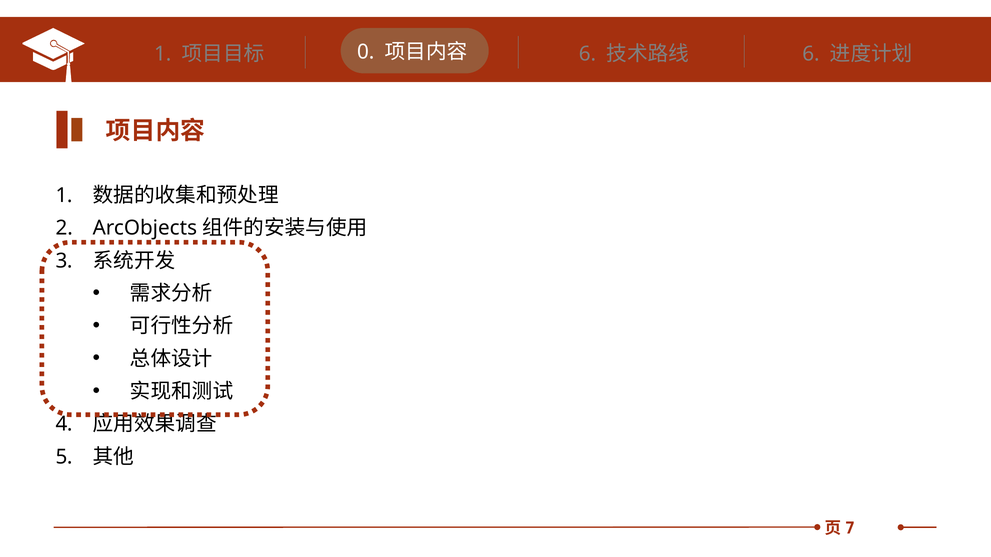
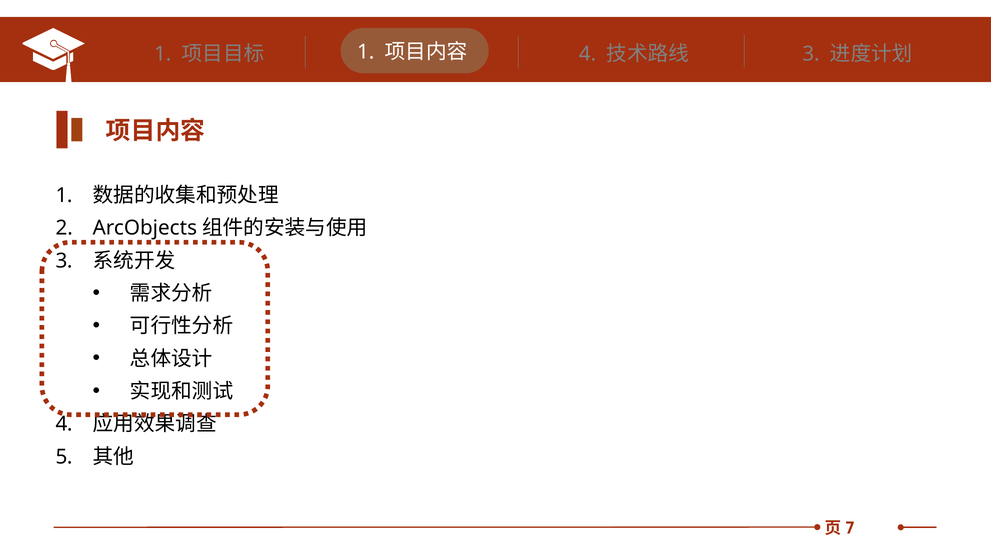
0: 0 -> 1 (366, 52)
6: 6 -> 4 (587, 54)
6: 6 -> 3 (811, 54)
